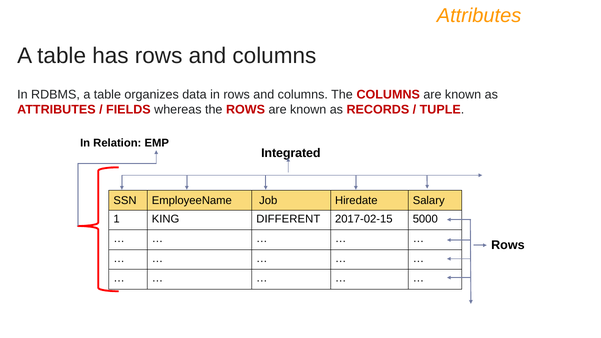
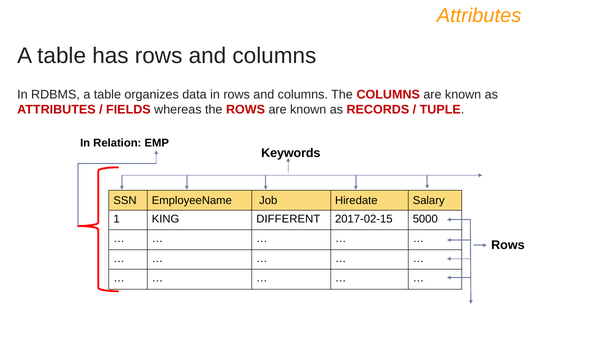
Integrated: Integrated -> Keywords (291, 153)
